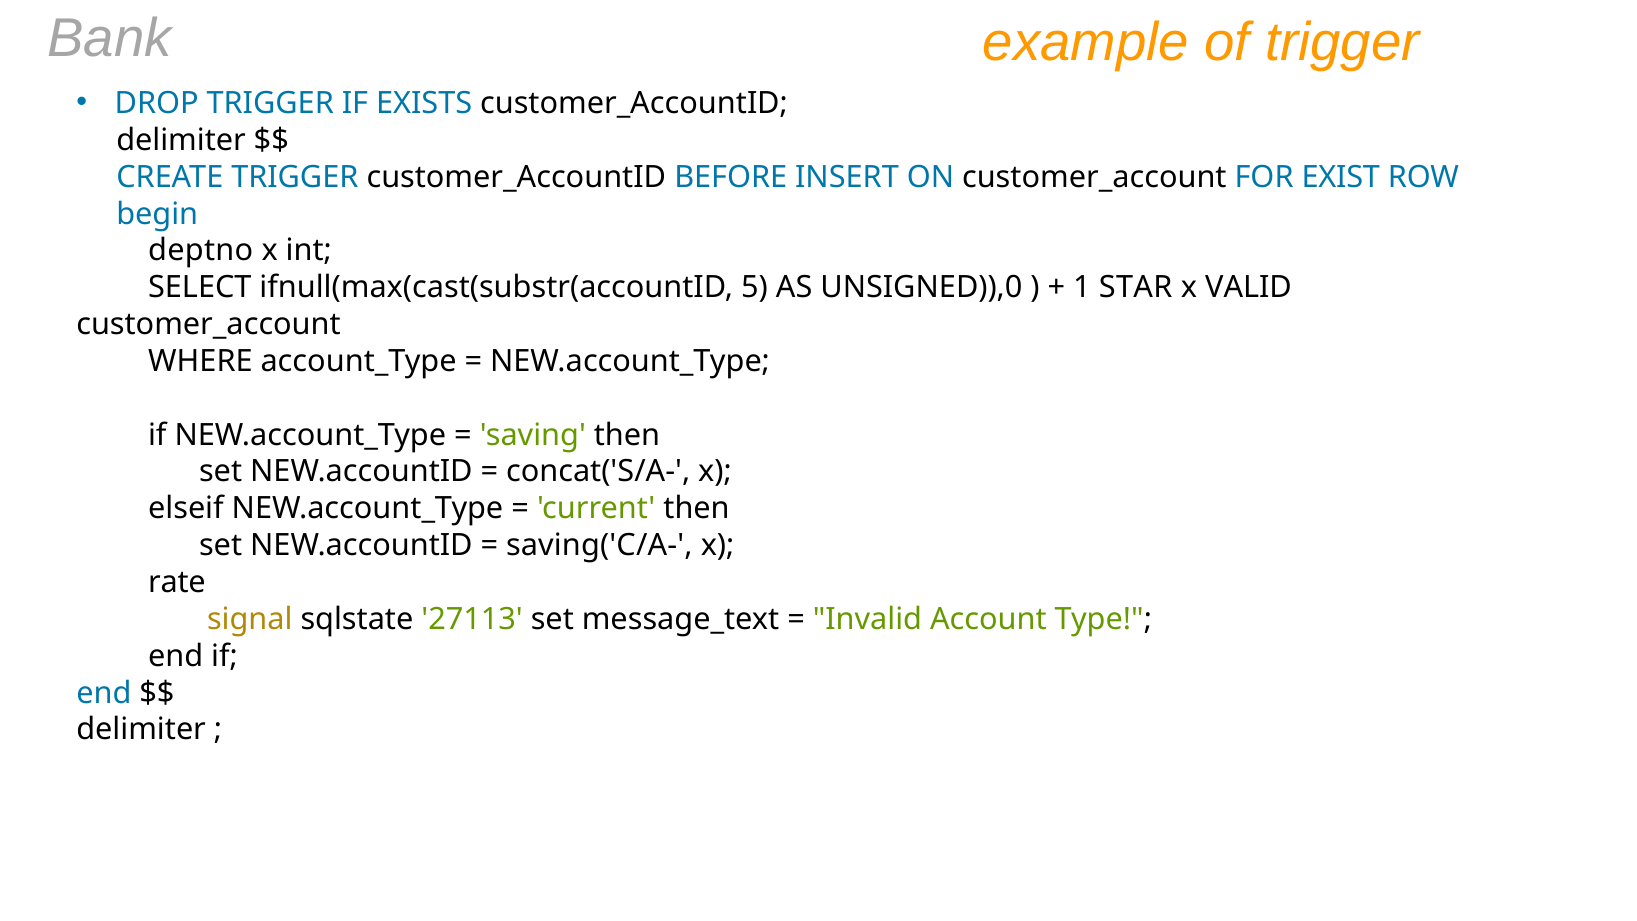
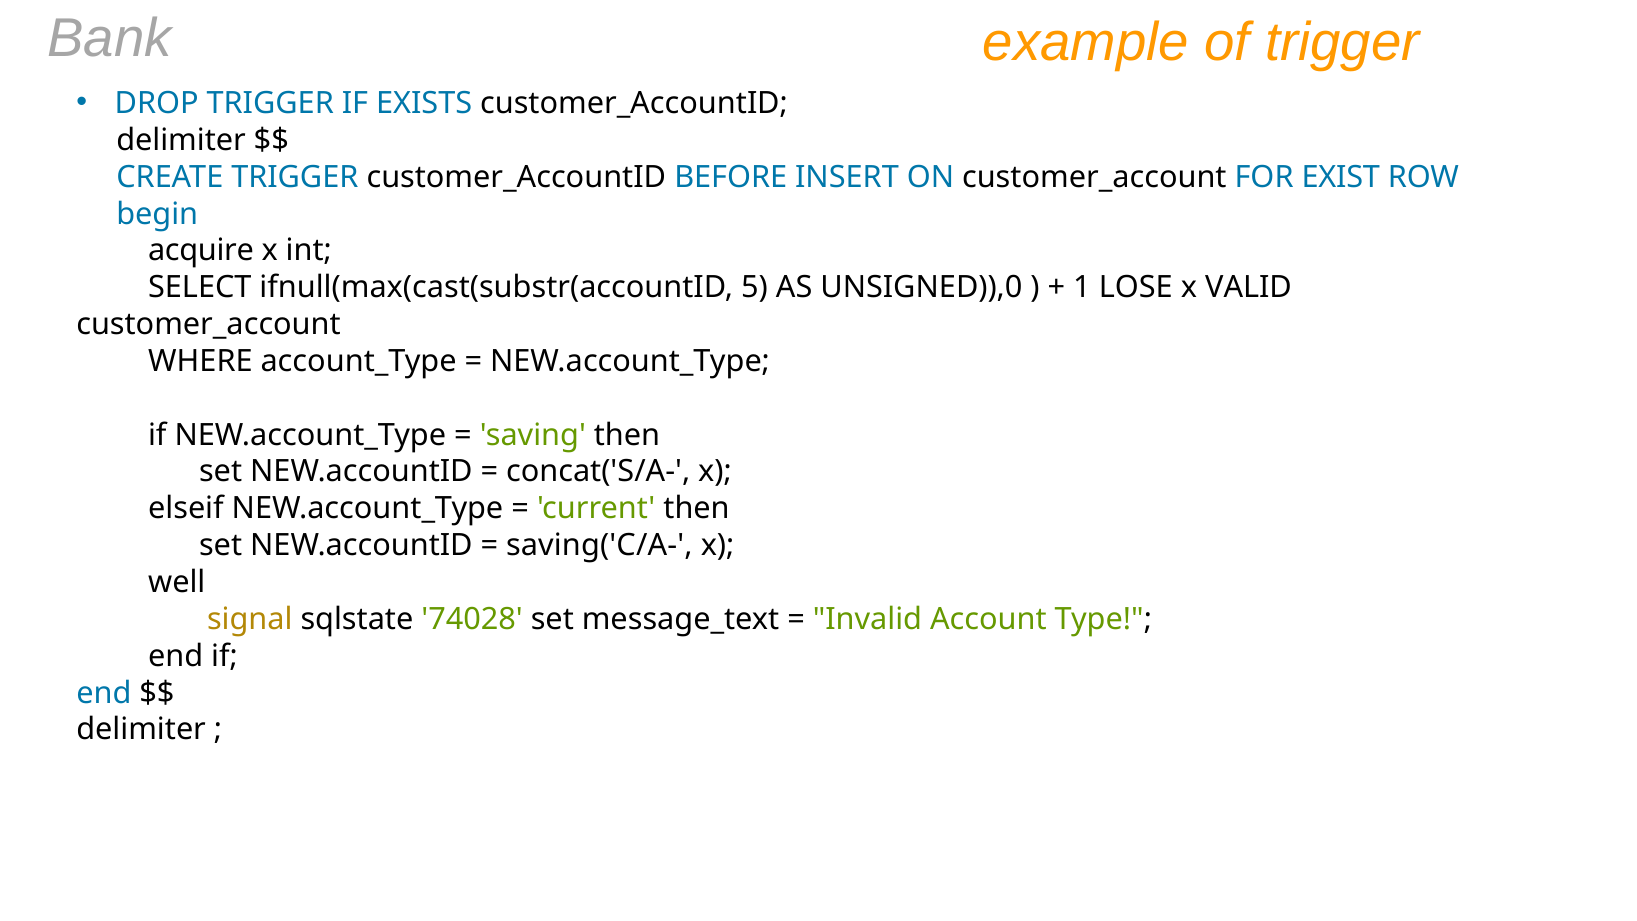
deptno: deptno -> acquire (201, 251)
STAR: STAR -> LOSE (1136, 288)
rate: rate -> well (177, 582)
27113: 27113 -> 74028 (472, 619)
